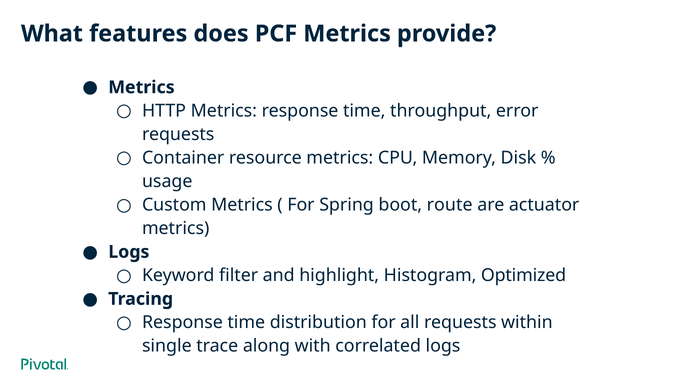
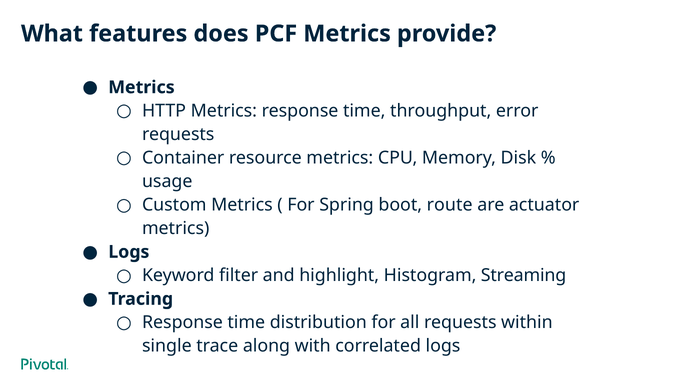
Optimized: Optimized -> Streaming (524, 276)
